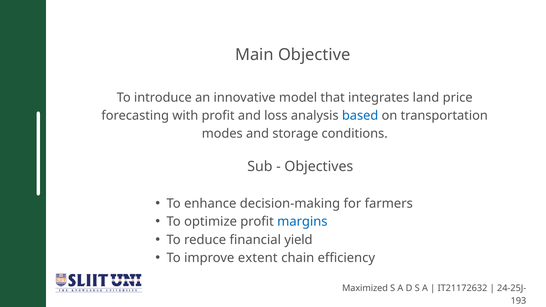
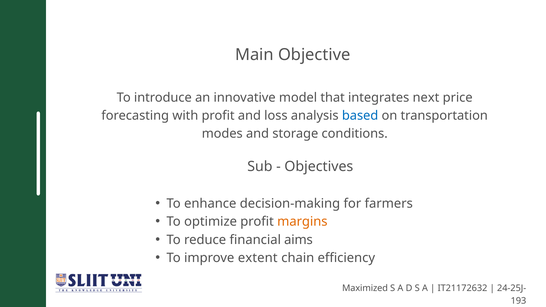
land: land -> next (426, 98)
margins colour: blue -> orange (302, 222)
yield: yield -> aims (298, 240)
